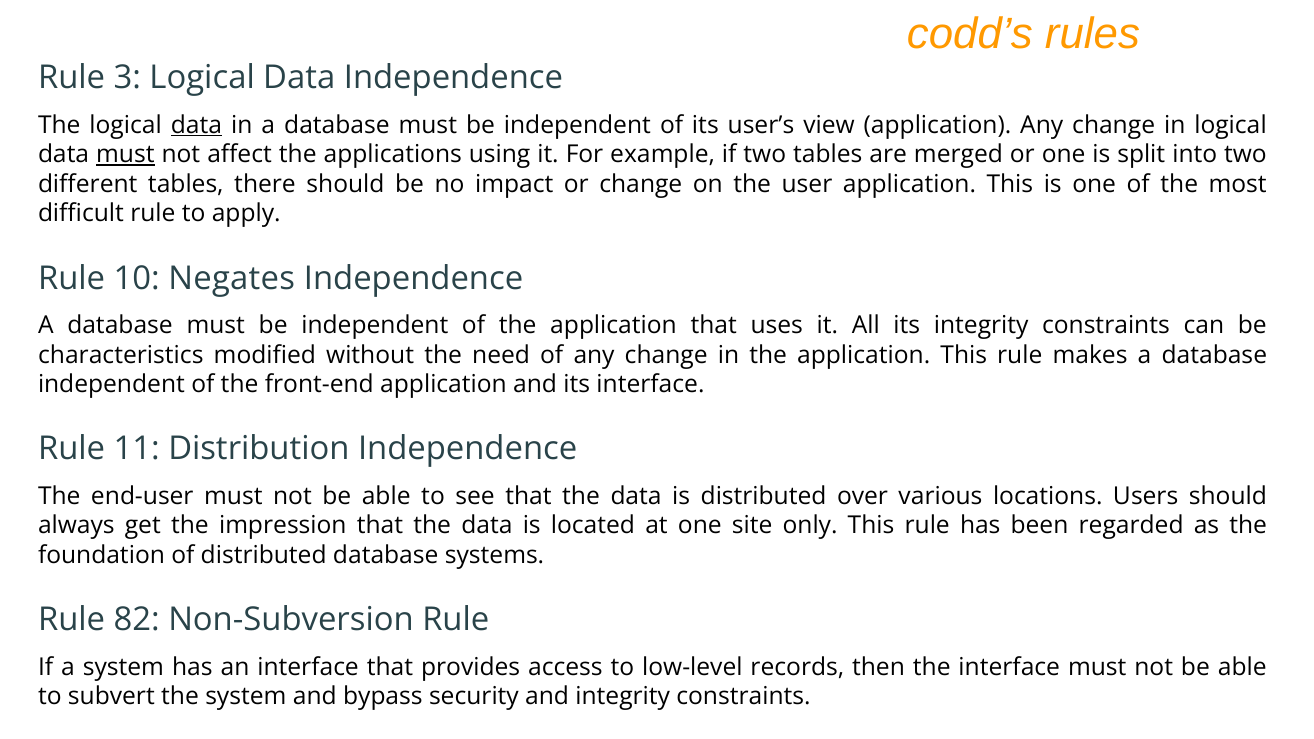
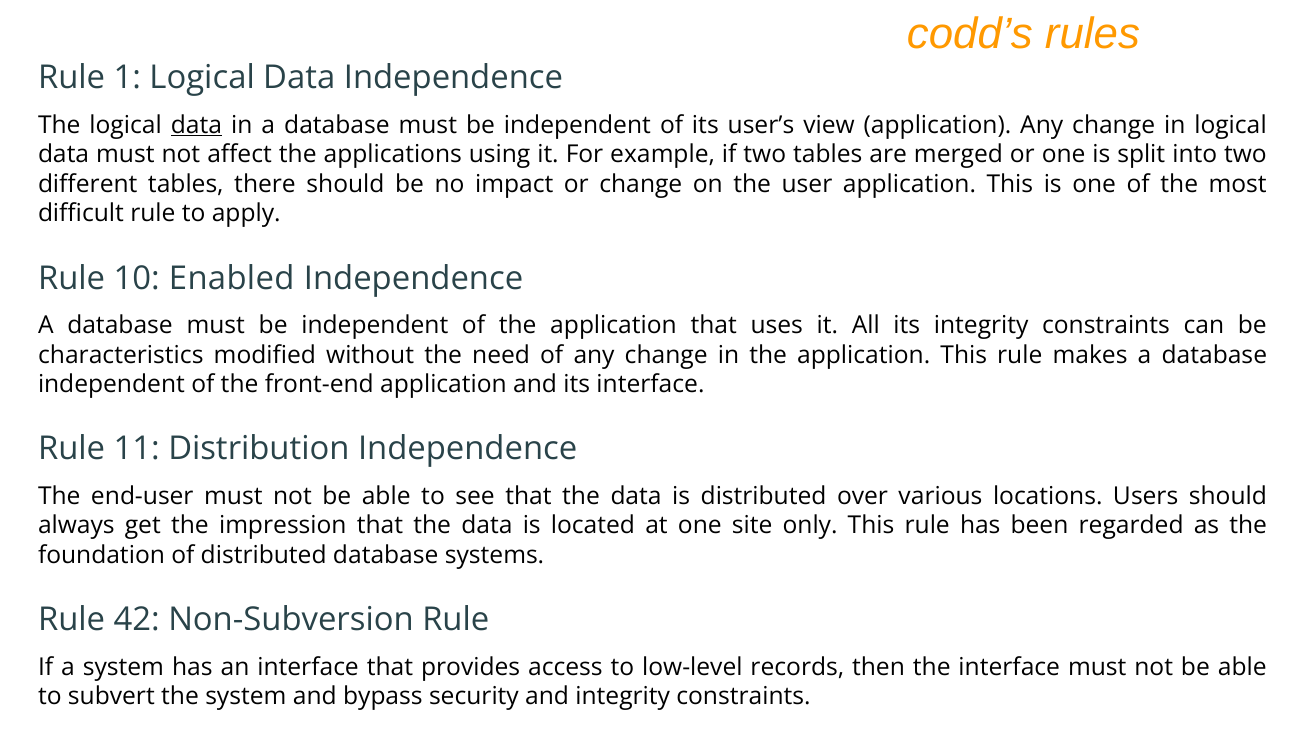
3: 3 -> 1 (127, 78)
must underline: present -> none (125, 155)
Negates: Negates -> Enabled (232, 278)
82: 82 -> 42 (137, 620)
